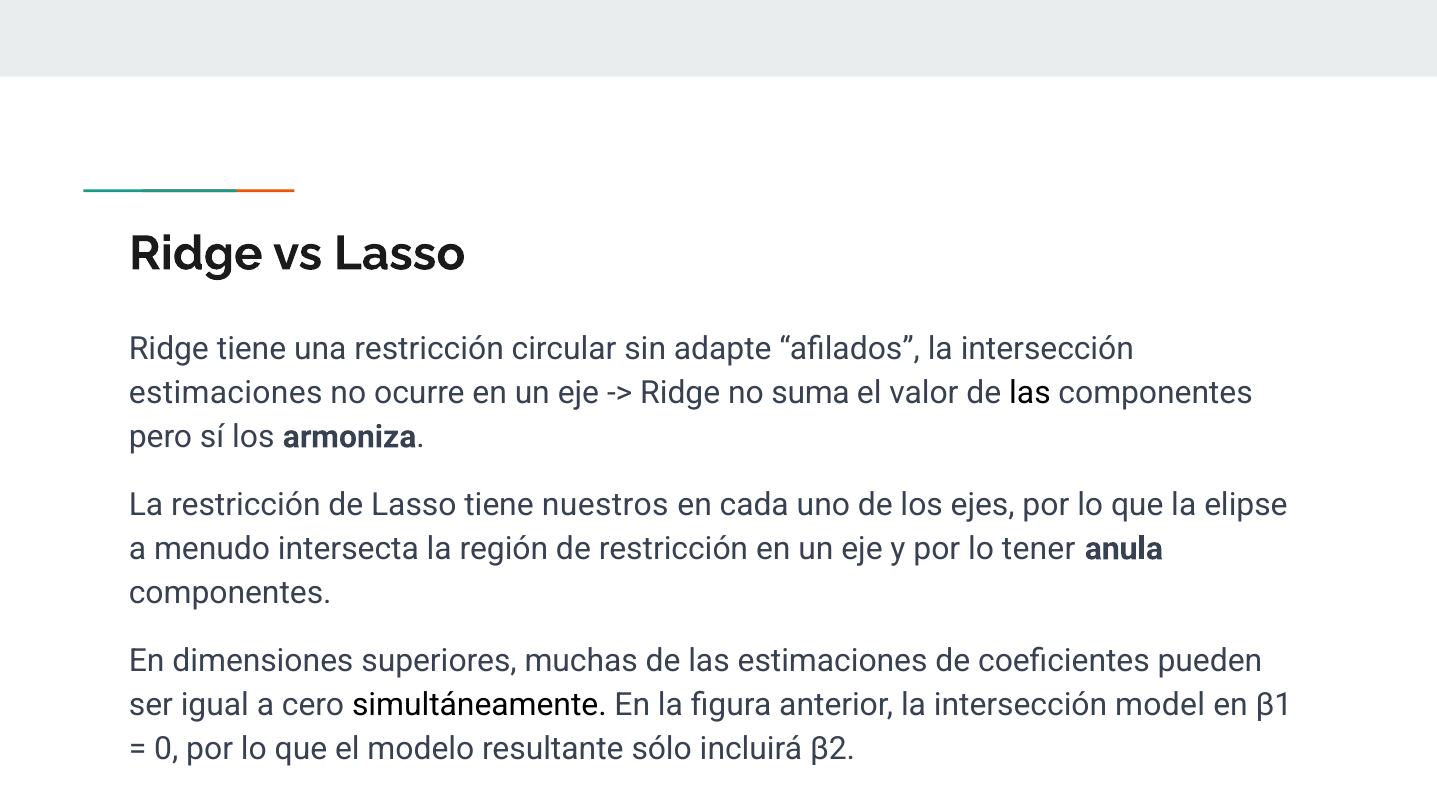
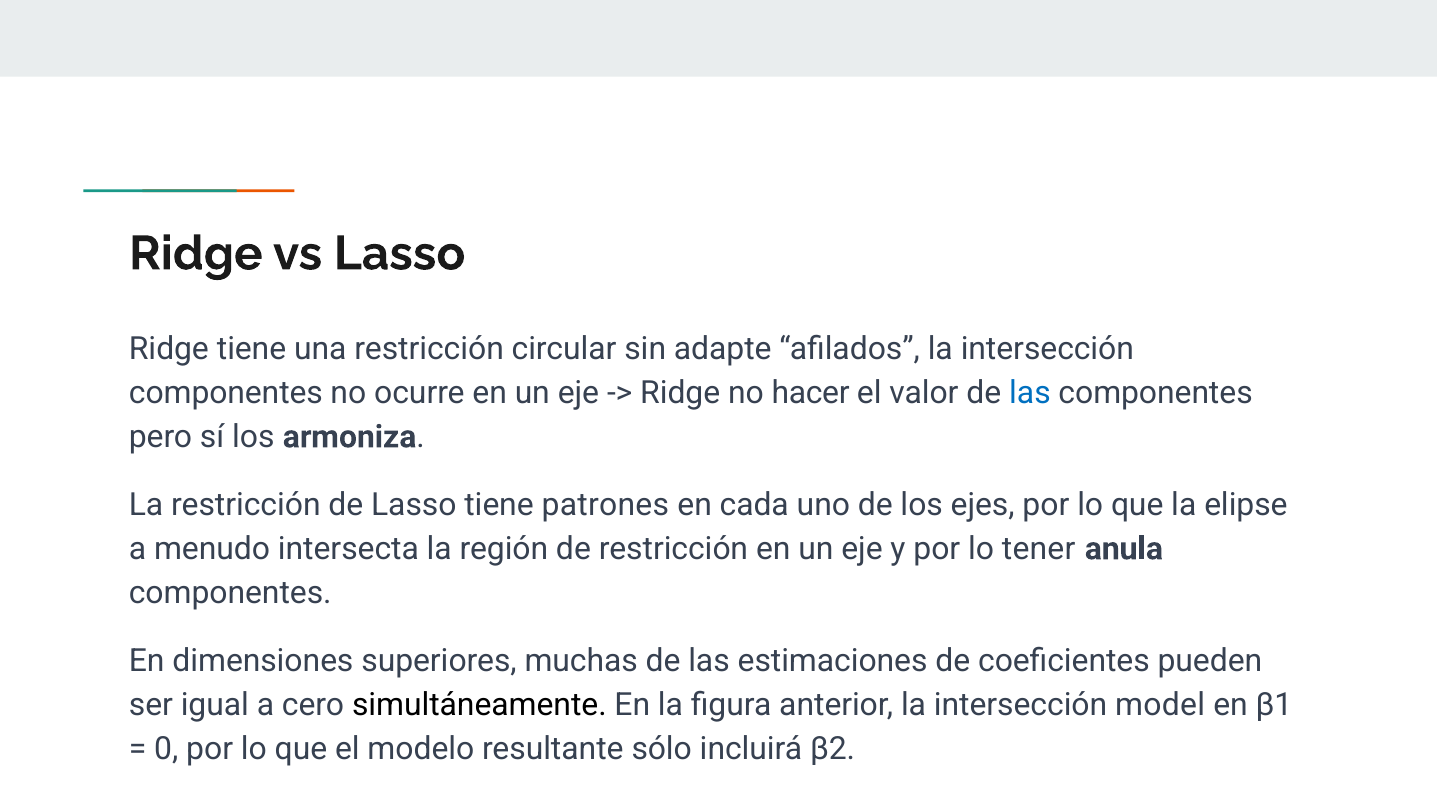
estimaciones: estimaciones -> componentes (226, 393)
suma: suma -> hacer (811, 393)
las colour: black -> blue (1030, 393)
nuestros: nuestros -> patrones (605, 505)
